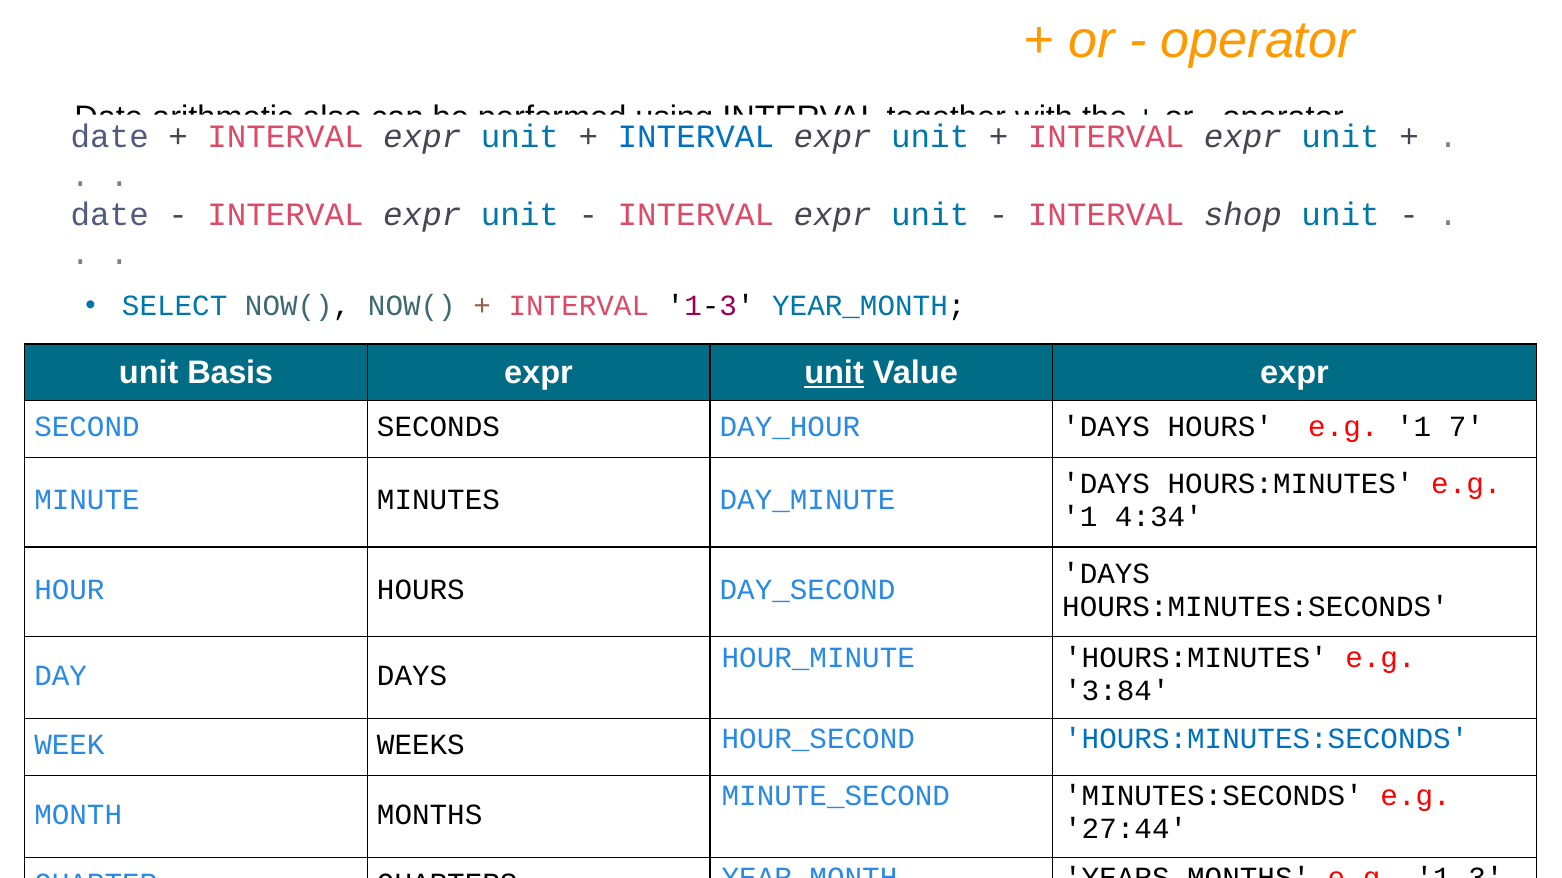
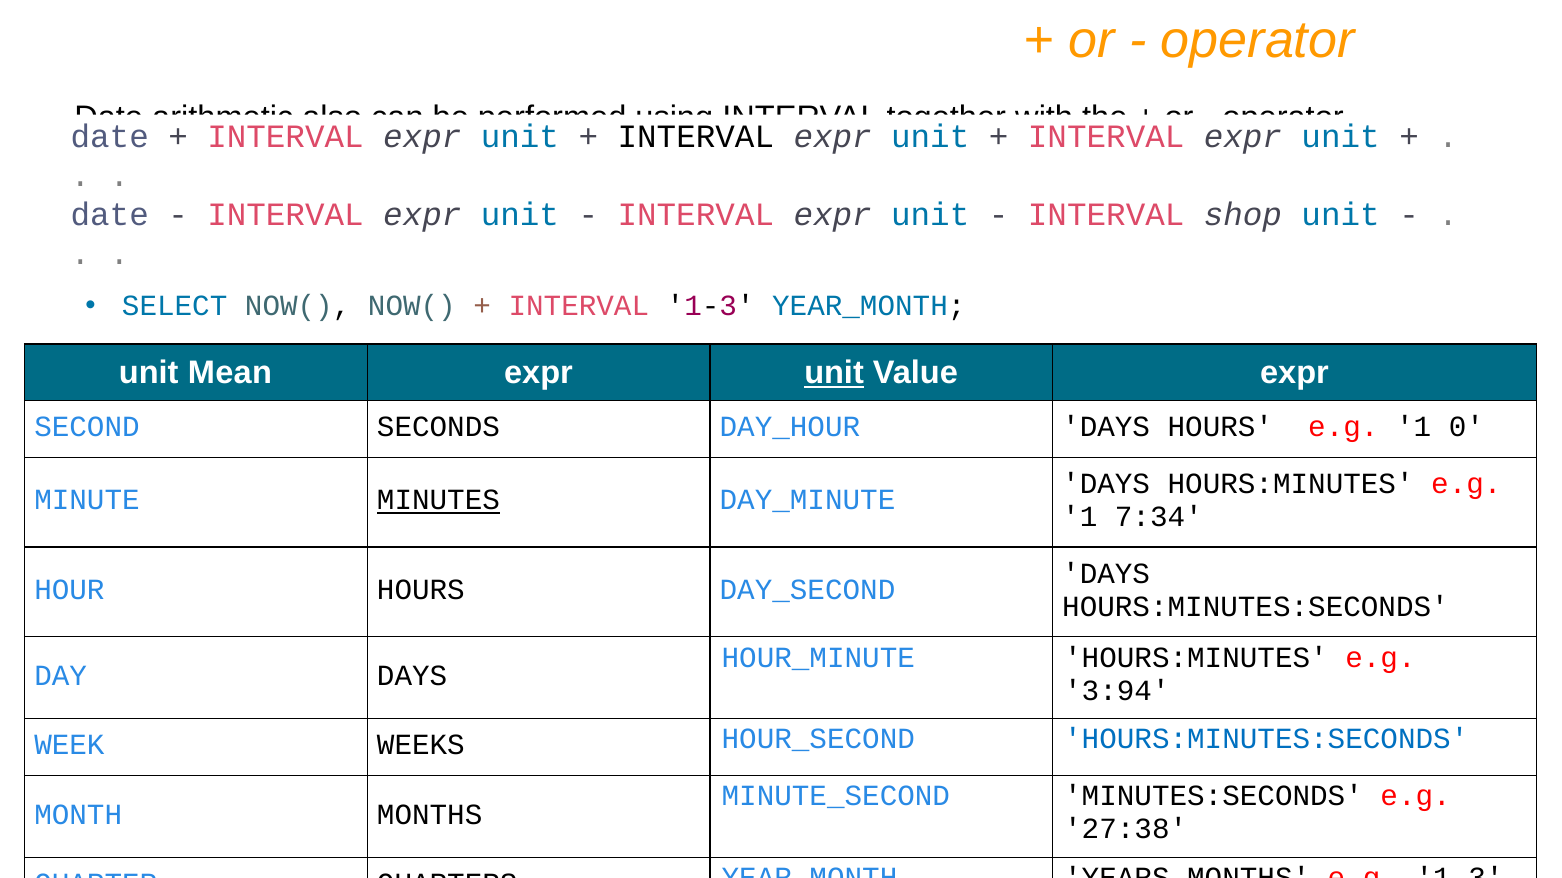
INTERVAL colour: blue -> black (696, 136)
Basis: Basis -> Mean (230, 373)
7: 7 -> 0 (1466, 427)
MINUTES underline: none -> present (438, 501)
4:34: 4:34 -> 7:34 (1159, 517)
3:84: 3:84 -> 3:94 (1117, 691)
27:44: 27:44 -> 27:38 (1126, 830)
